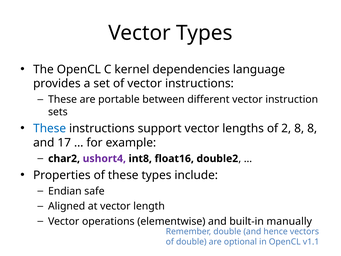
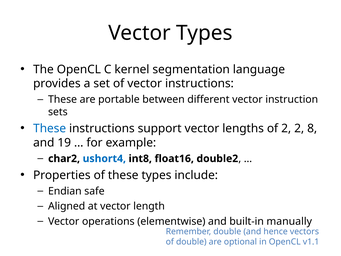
dependencies: dependencies -> segmentation (191, 69)
2 8: 8 -> 2 (299, 128)
17: 17 -> 19 (64, 143)
ushort4 colour: purple -> blue (104, 158)
